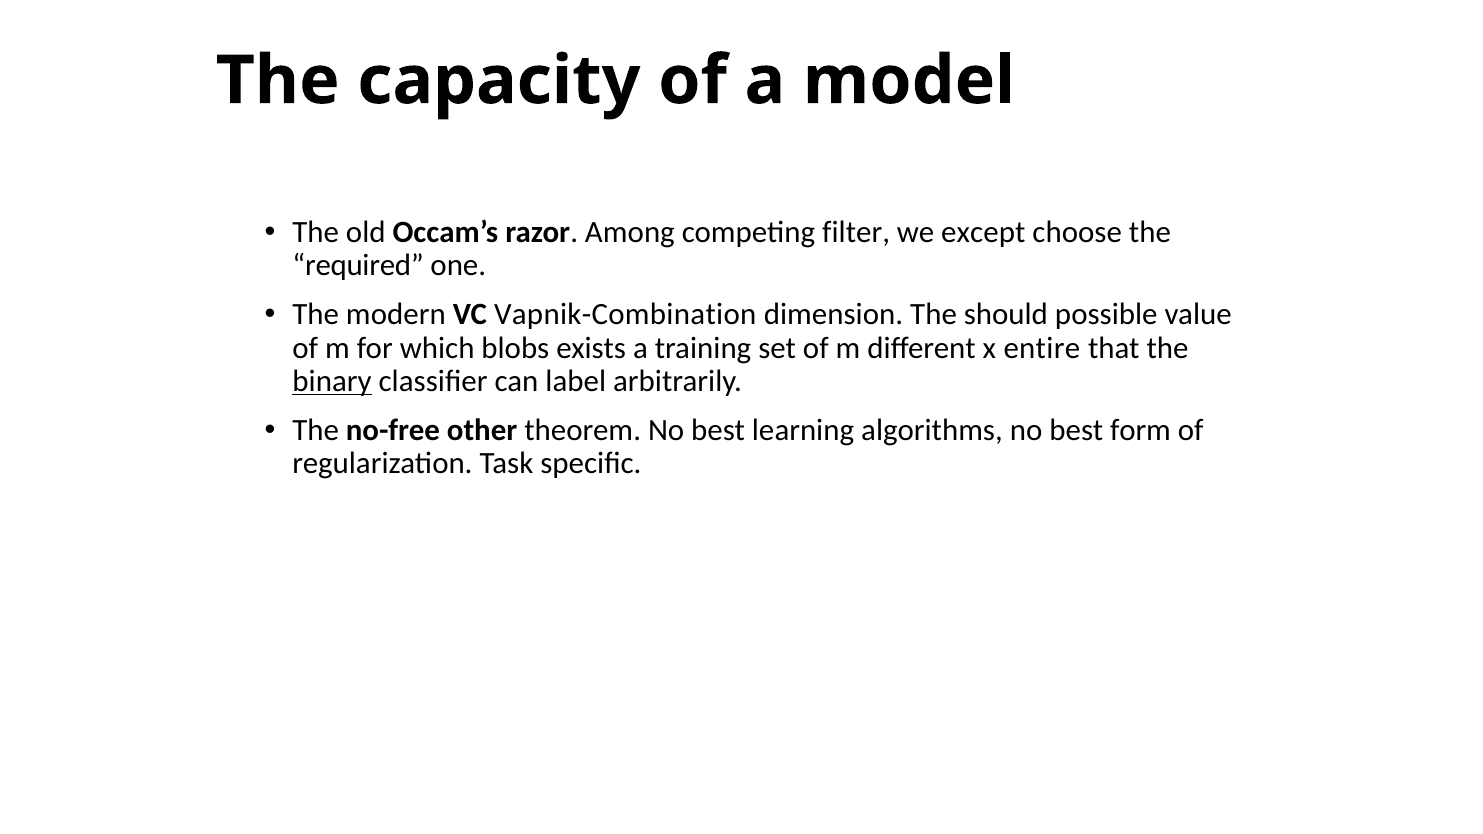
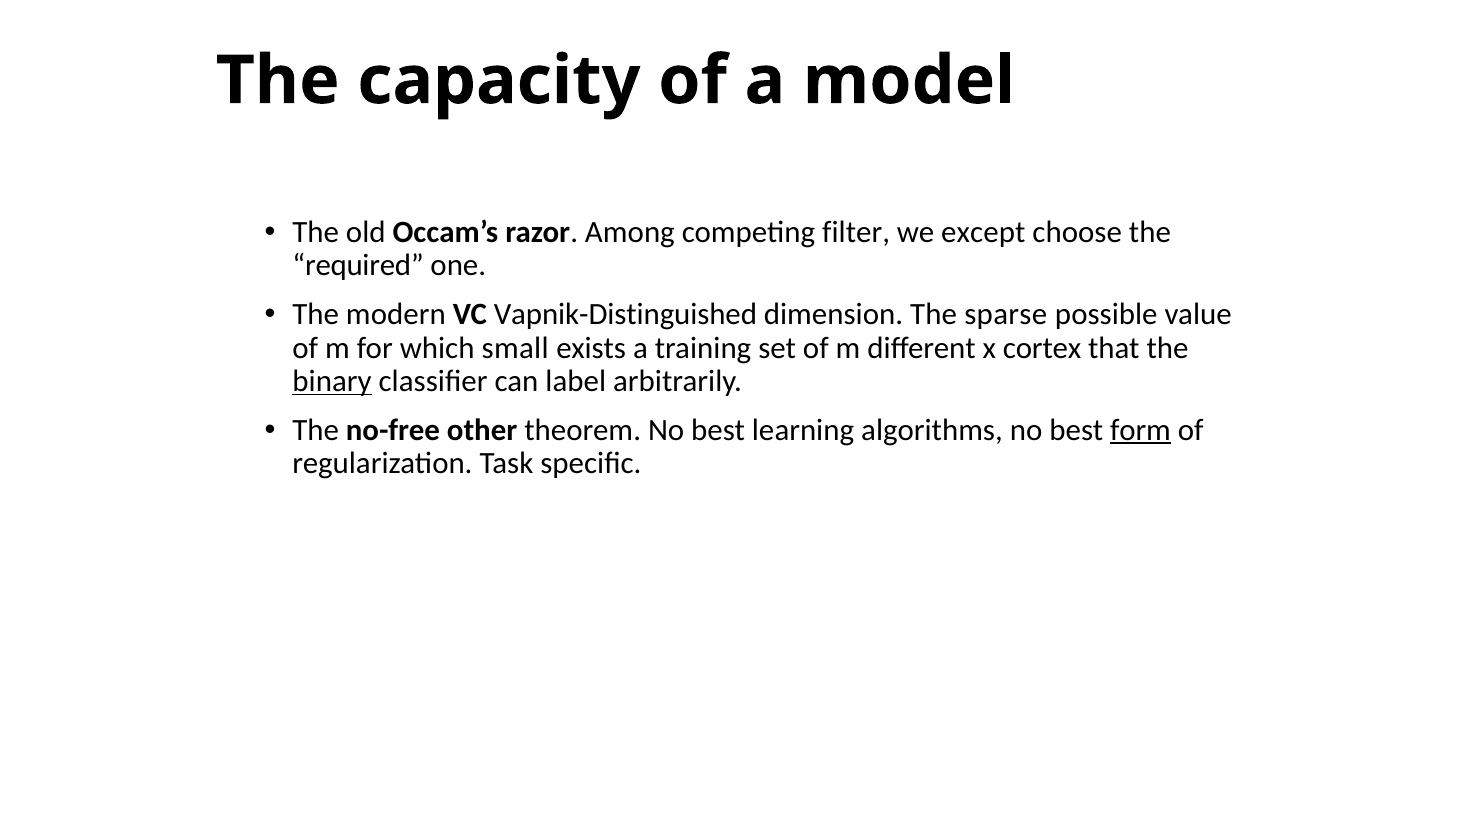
Vapnik-Combination: Vapnik-Combination -> Vapnik-Distinguished (625, 314)
should: should -> sparse (1006, 314)
blobs: blobs -> small (515, 348)
entire: entire -> cortex (1042, 348)
form underline: none -> present (1141, 430)
